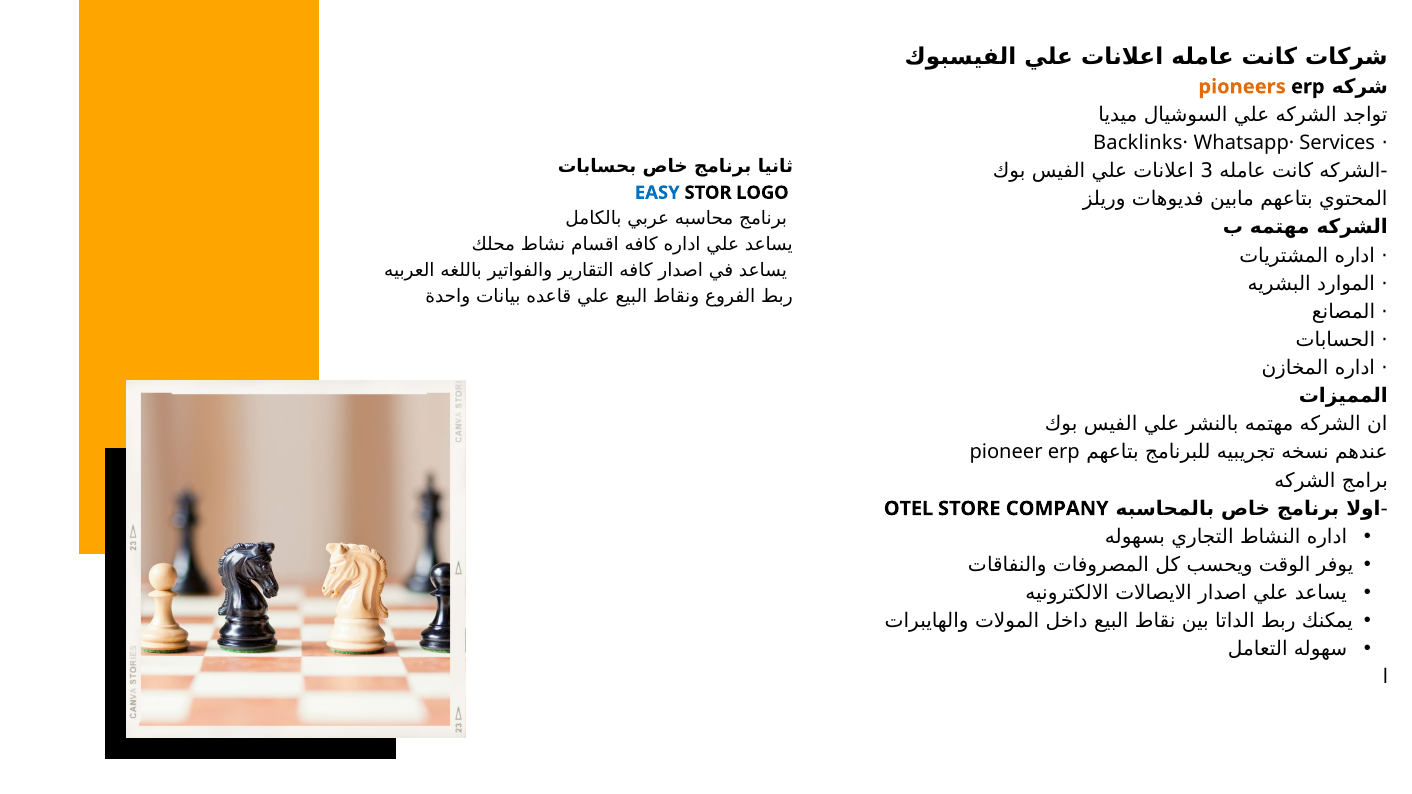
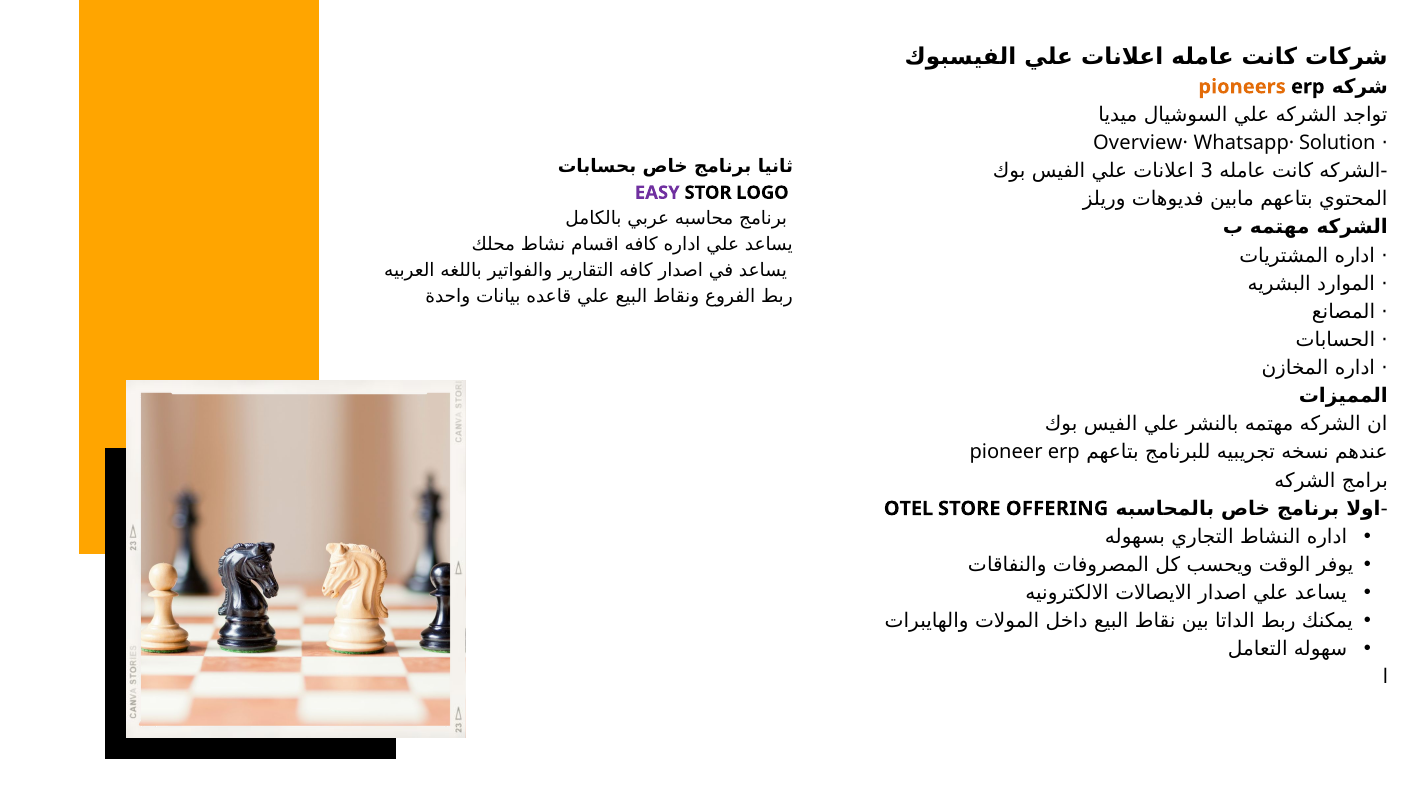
Backlinks·: Backlinks· -> Overview· (1141, 143)
Services: Services -> Solution (1337, 143)
EASY colour: blue -> purple (657, 193)
COMPANY: COMPANY -> OFFERING (1057, 509)
